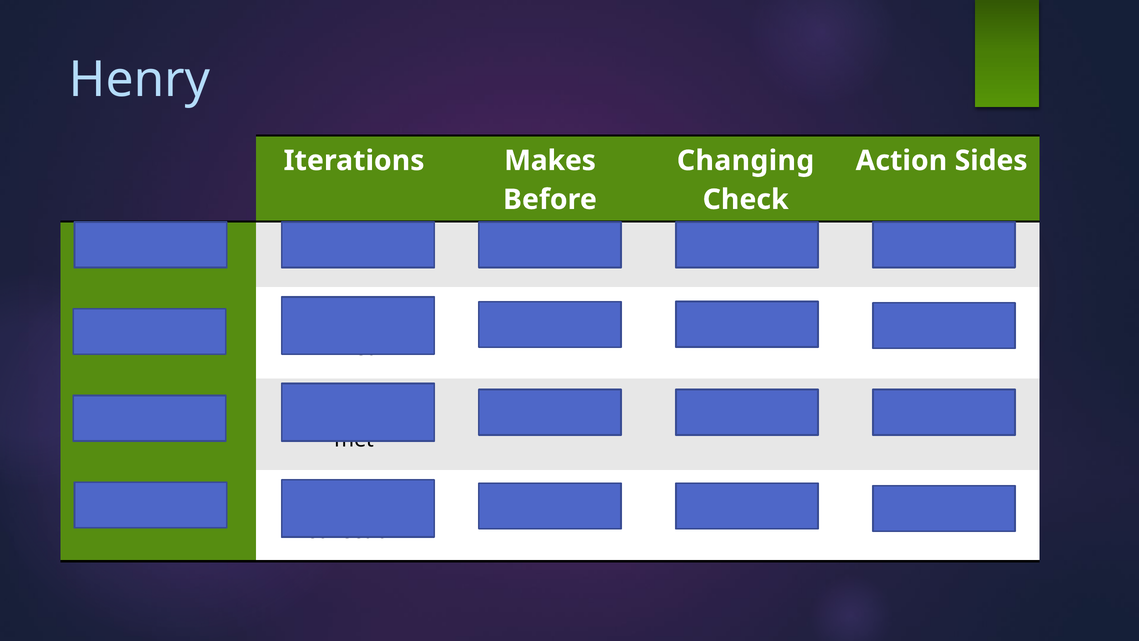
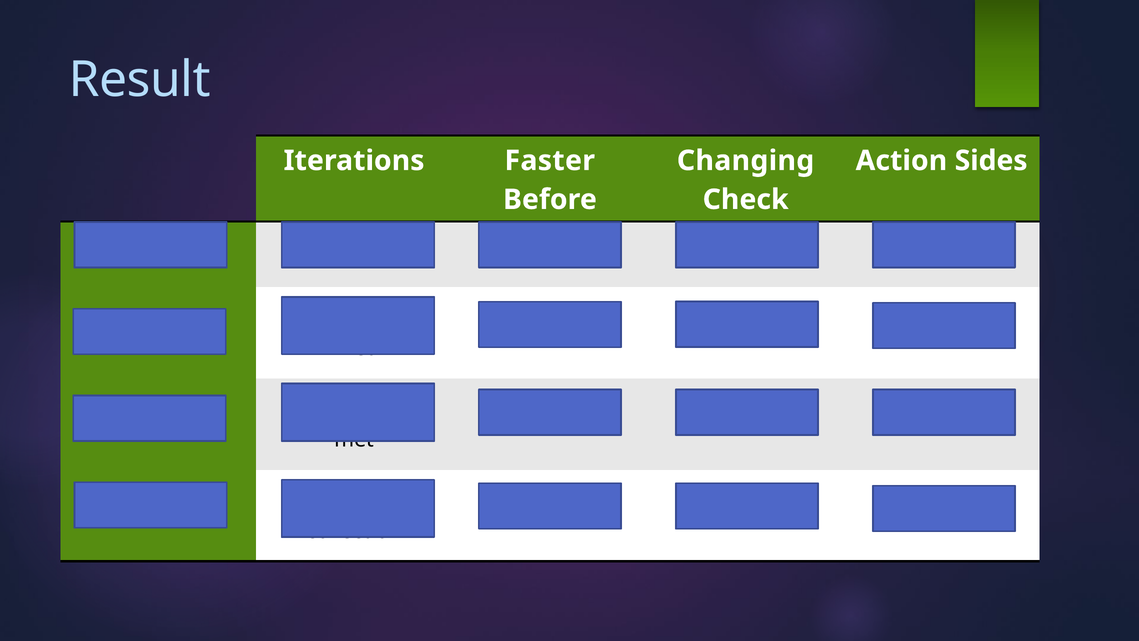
Henry: Henry -> Result (140, 80)
Makes: Makes -> Faster (550, 161)
